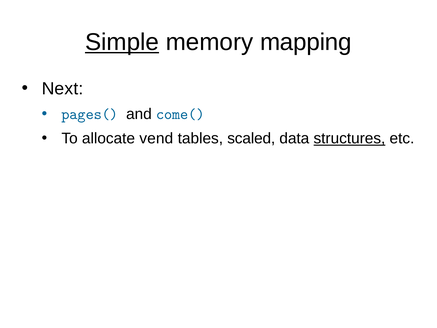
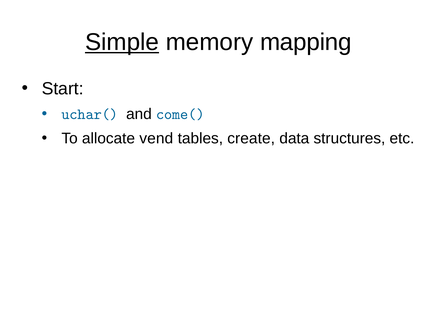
Next: Next -> Start (63, 88)
pages(: pages( -> uchar( (90, 114)
scaled: scaled -> create (251, 138)
structures underline: present -> none (349, 138)
